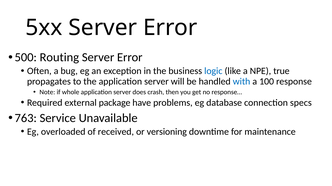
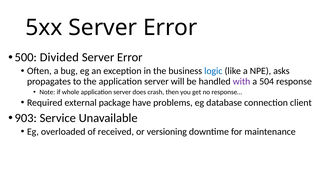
Routing: Routing -> Divided (59, 58)
true: true -> asks (281, 71)
with colour: blue -> purple (242, 82)
100: 100 -> 504 (267, 82)
specs: specs -> client (301, 103)
763: 763 -> 903 (26, 118)
